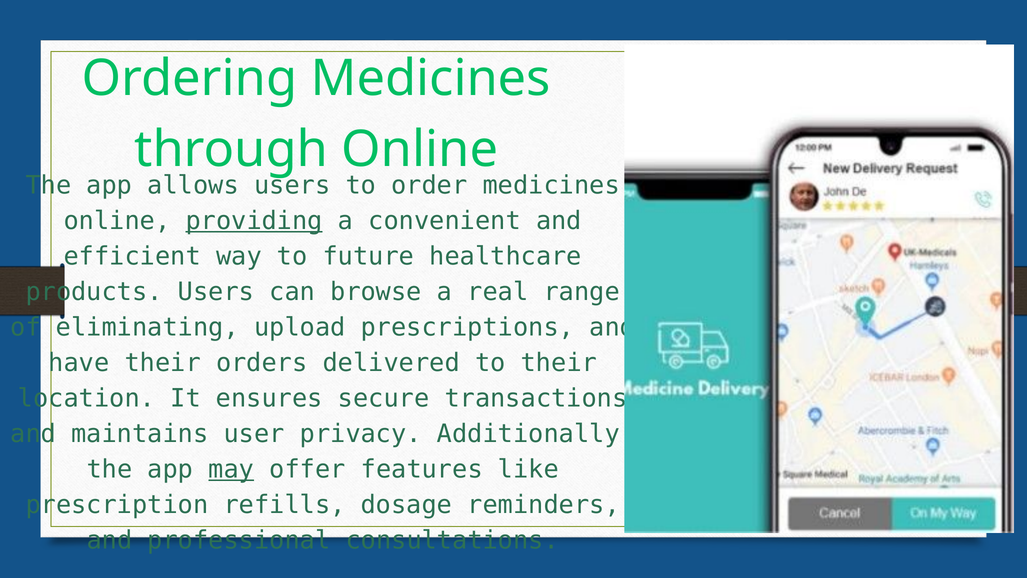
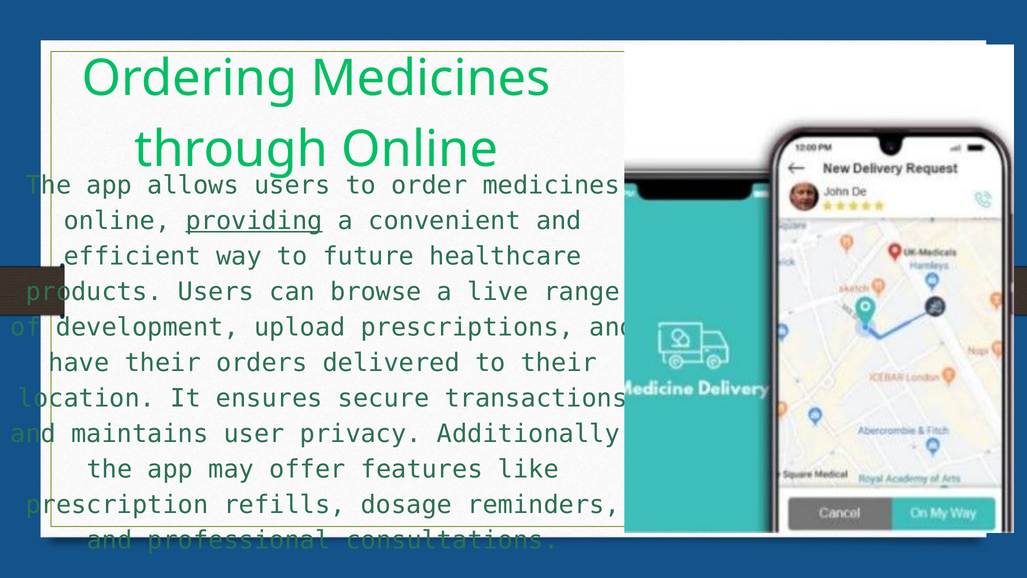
real: real -> live (498, 292)
eliminating: eliminating -> development (147, 327)
may underline: present -> none (231, 469)
